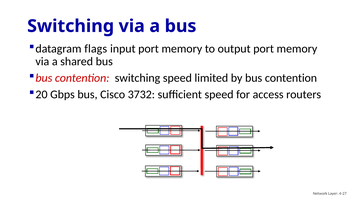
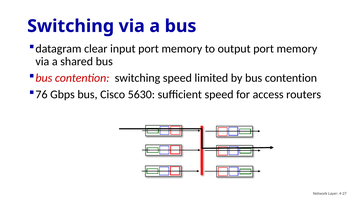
flags: flags -> clear (96, 49)
20: 20 -> 76 (42, 95)
3732: 3732 -> 5630 (141, 95)
